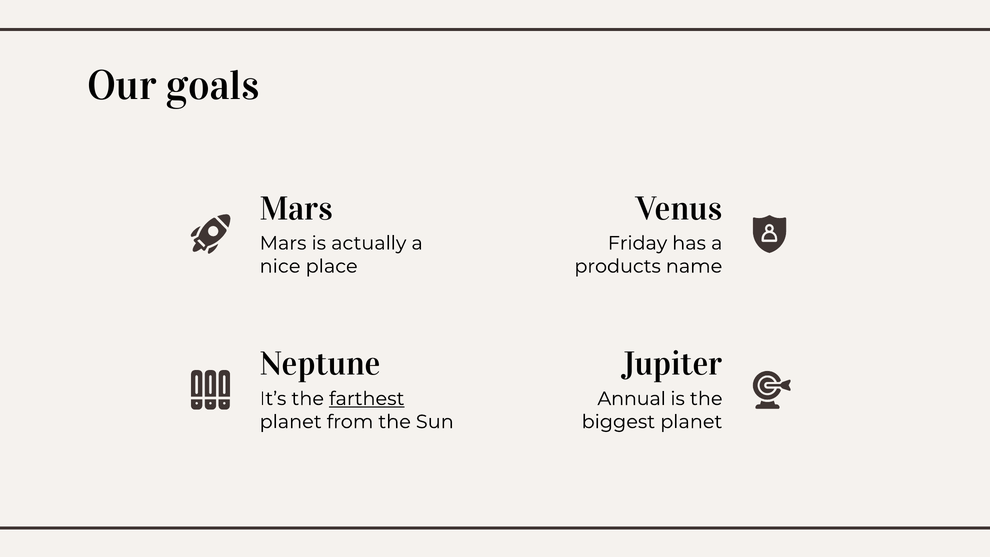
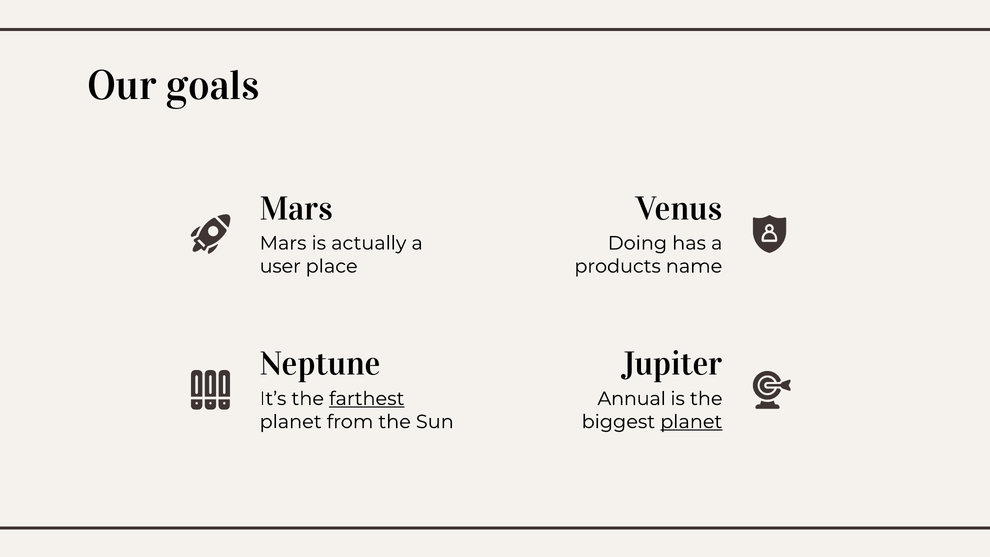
Friday: Friday -> Doing (637, 243)
nice: nice -> user (280, 266)
planet underline: none -> present (691, 422)
